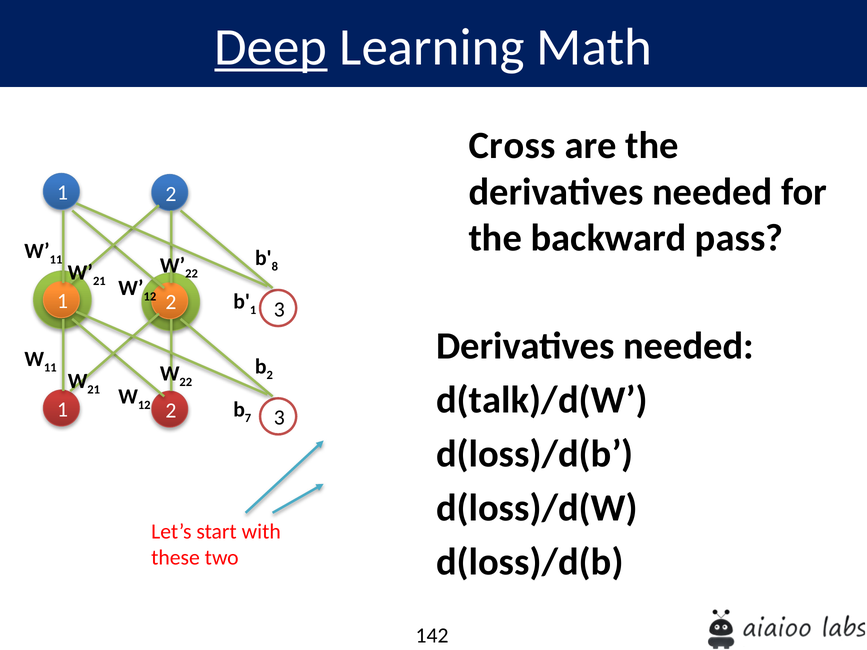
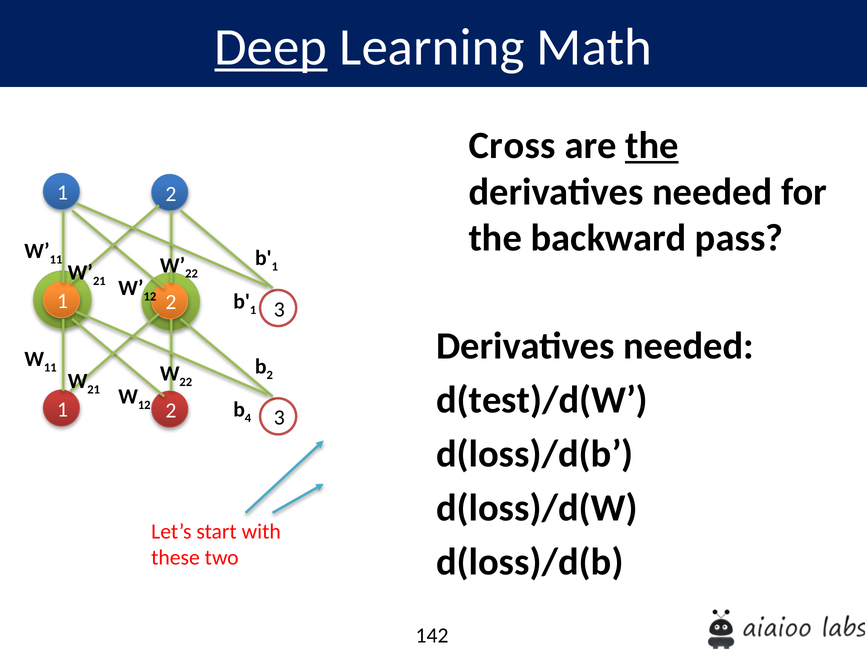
the underline: none -> present (652, 146)
8: 8 -> 1 (275, 267)
d(talk)/d(W: d(talk)/d(W -> d(test)/d(W (542, 400)
7: 7 -> 4 (248, 418)
